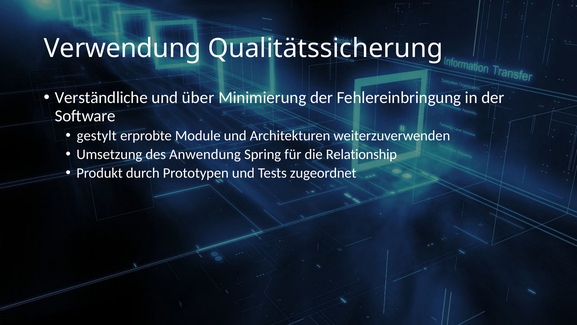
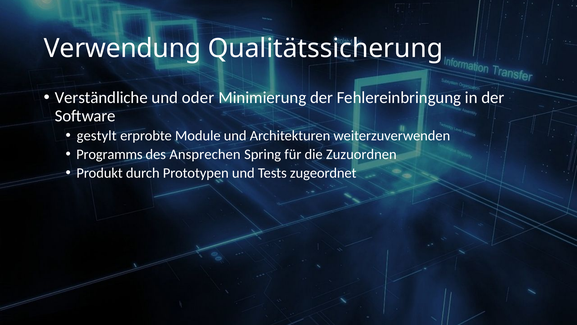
über: über -> oder (198, 98)
Umsetzung: Umsetzung -> Programms (109, 154)
Anwendung: Anwendung -> Ansprechen (205, 154)
Relationship: Relationship -> Zuzuordnen (361, 154)
